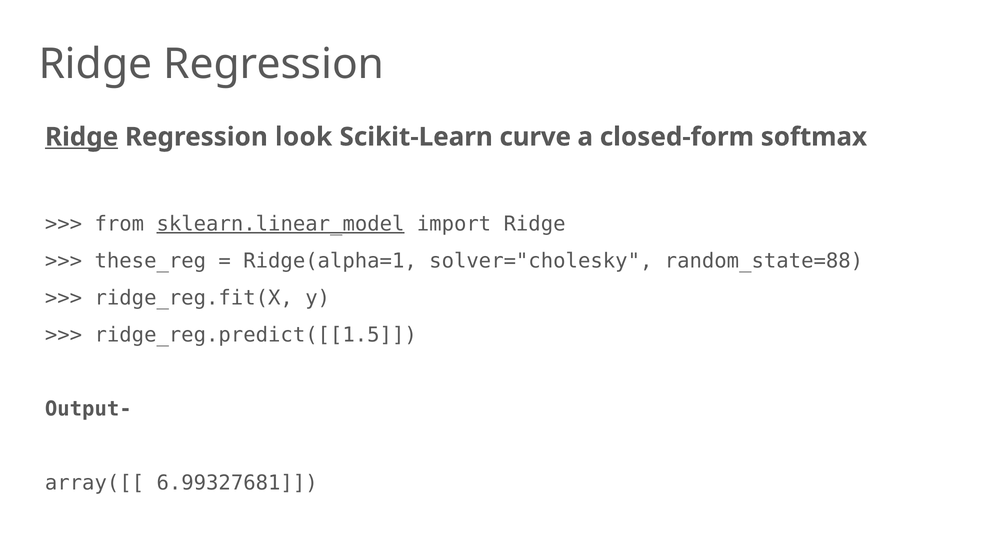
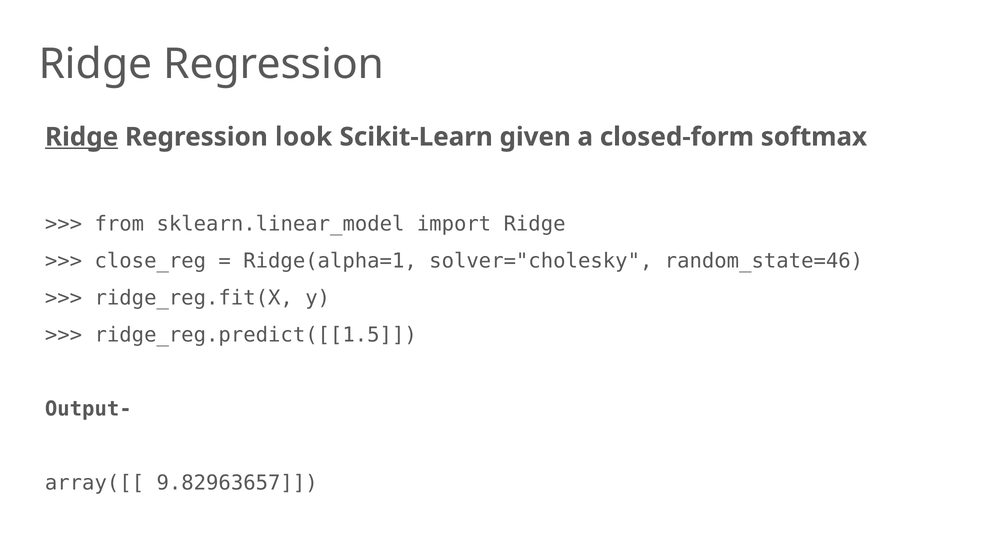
curve: curve -> given (535, 137)
sklearn.linear_model underline: present -> none (281, 224)
these_reg: these_reg -> close_reg (150, 261)
random_state=88: random_state=88 -> random_state=46 (764, 261)
6.99327681: 6.99327681 -> 9.82963657 (237, 483)
